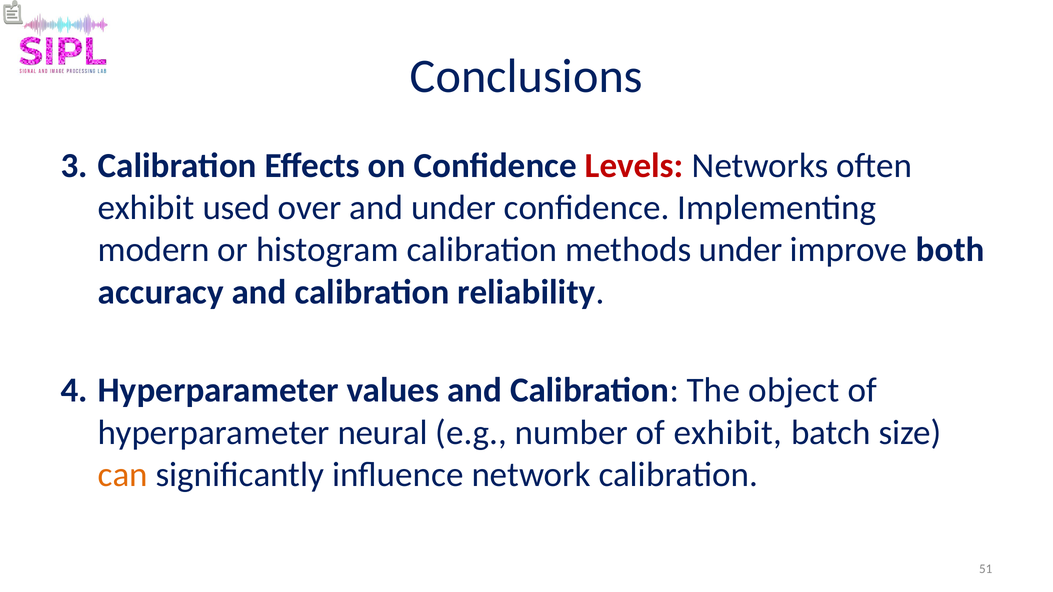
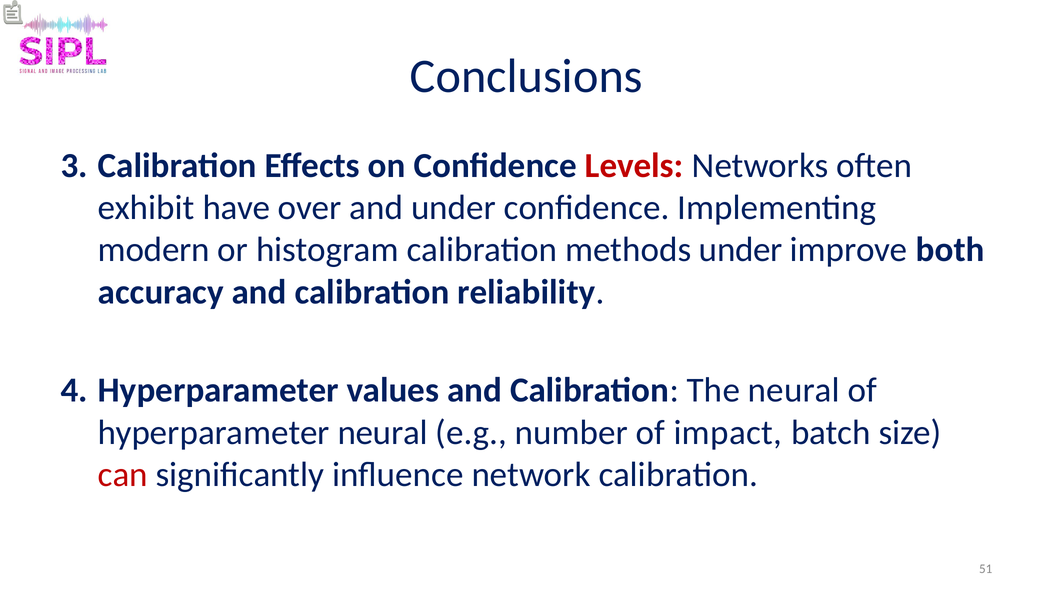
used: used -> have (236, 208)
The object: object -> neural (794, 391)
of exhibit: exhibit -> impact (728, 433)
can colour: orange -> red (123, 475)
